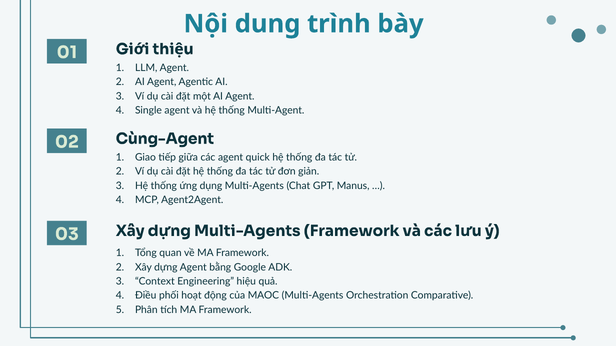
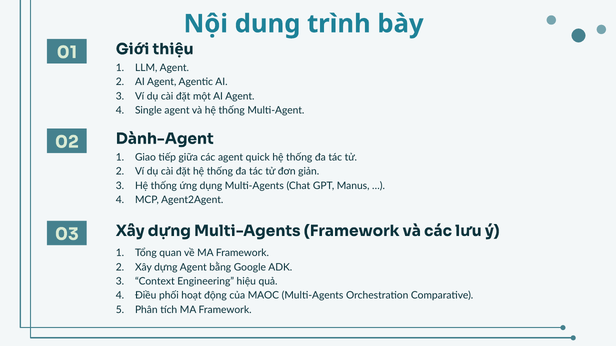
Cùng-Agent: Cùng-Agent -> Dành-Agent (165, 139)
